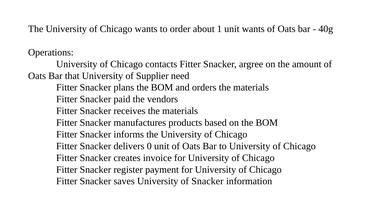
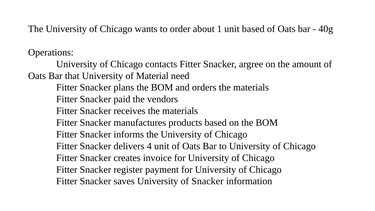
unit wants: wants -> based (253, 29)
Supplier: Supplier -> Material (152, 76)
0: 0 -> 4 (149, 146)
